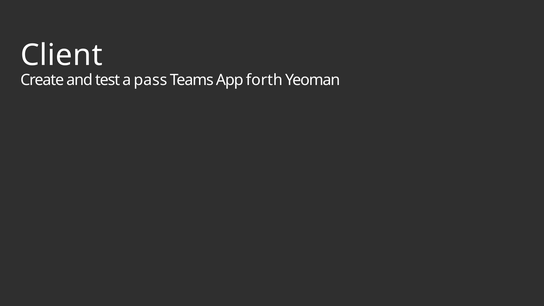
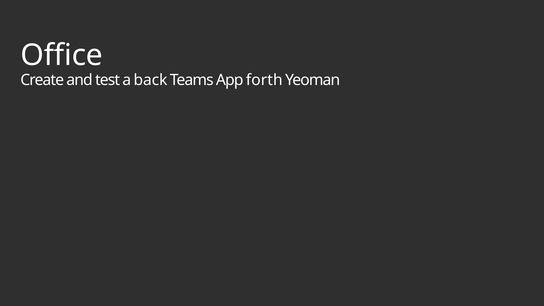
Client: Client -> Office (62, 55)
pass: pass -> back (150, 80)
